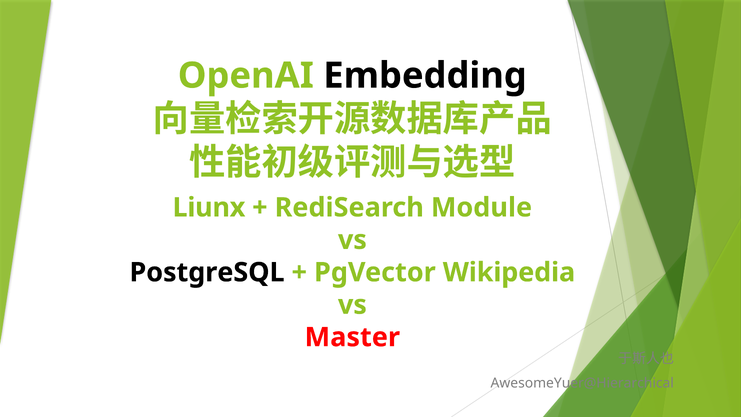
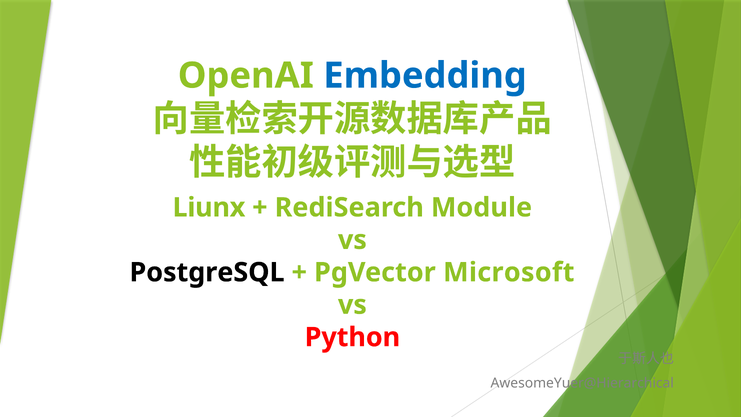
Embedding colour: black -> blue (425, 76)
Wikipedia: Wikipedia -> Microsoft (509, 272)
Master: Master -> Python (352, 337)
